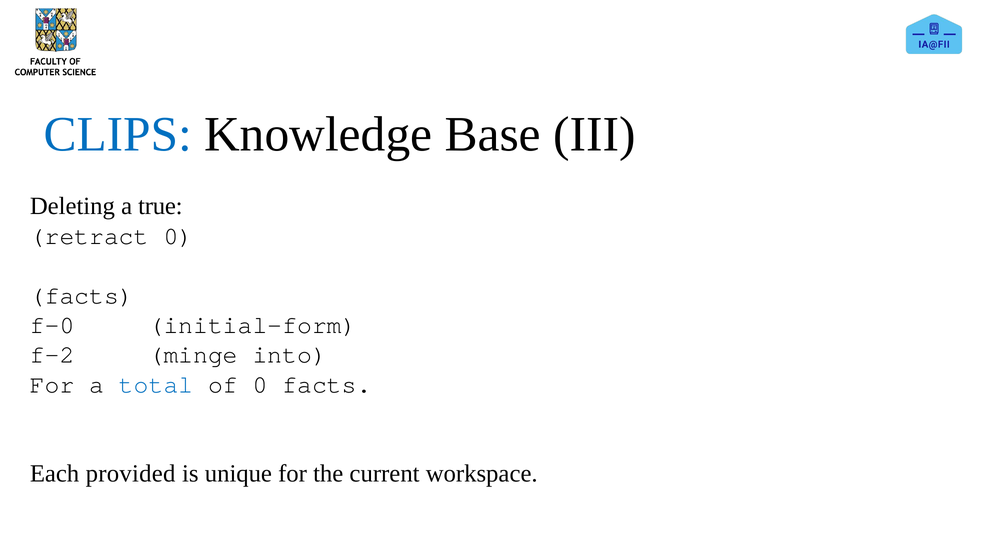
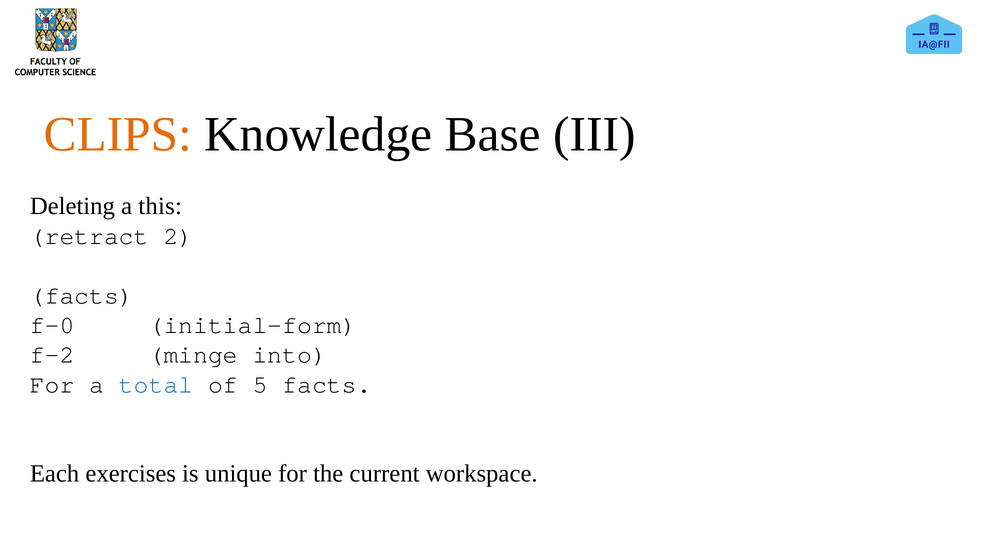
CLIPS colour: blue -> orange (118, 135)
true: true -> this (160, 206)
retract 0: 0 -> 2 (178, 236)
of 0: 0 -> 5 (260, 384)
provided: provided -> exercises (131, 474)
